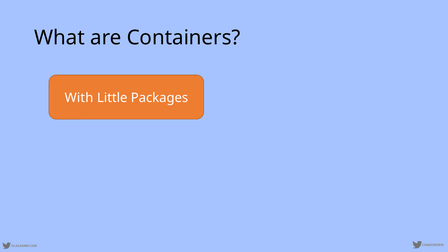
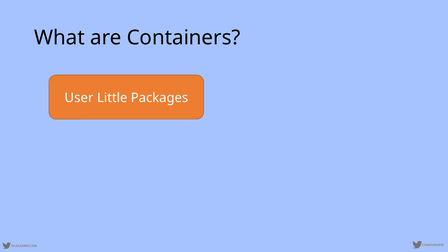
With: With -> User (79, 98)
